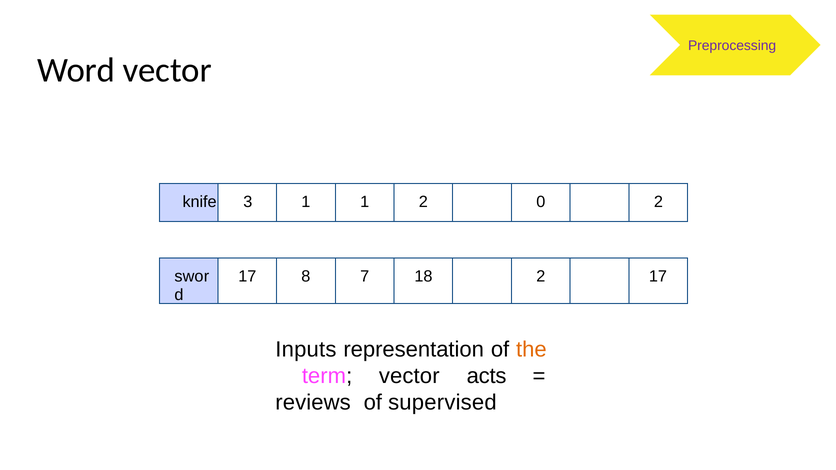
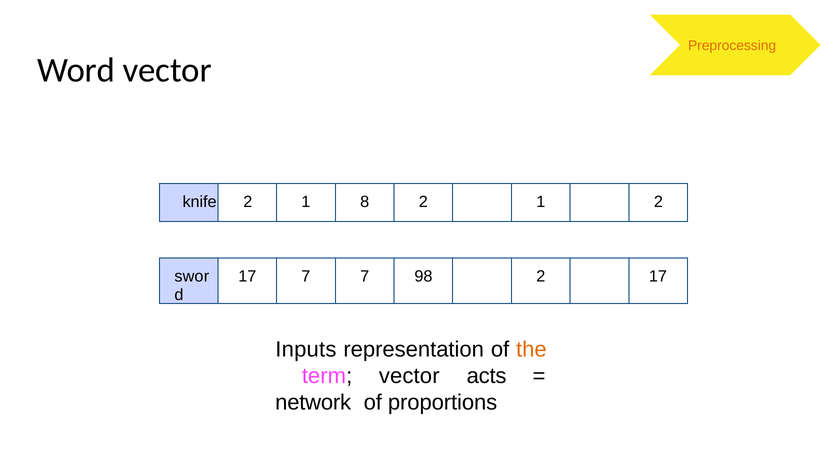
Preprocessing colour: purple -> orange (732, 45)
knife 3: 3 -> 2 (248, 202)
1 1: 1 -> 8 (365, 202)
0: 0 -> 1 (541, 202)
17 8: 8 -> 7 (306, 277)
18: 18 -> 98 (423, 277)
reviews: reviews -> network (313, 403)
supervised: supervised -> proportions (443, 403)
